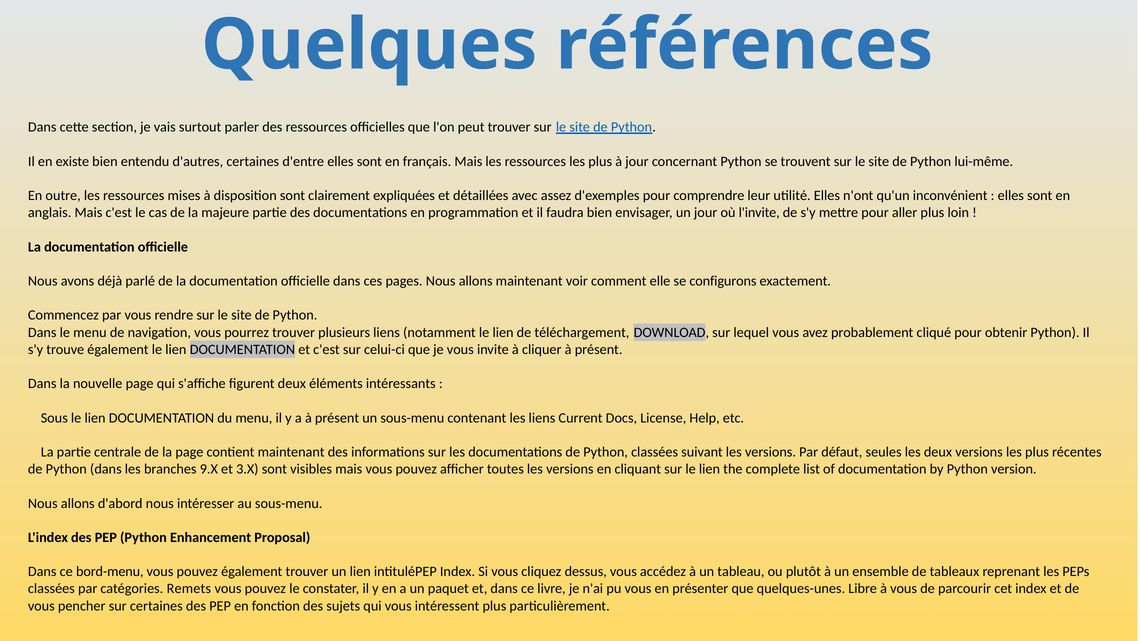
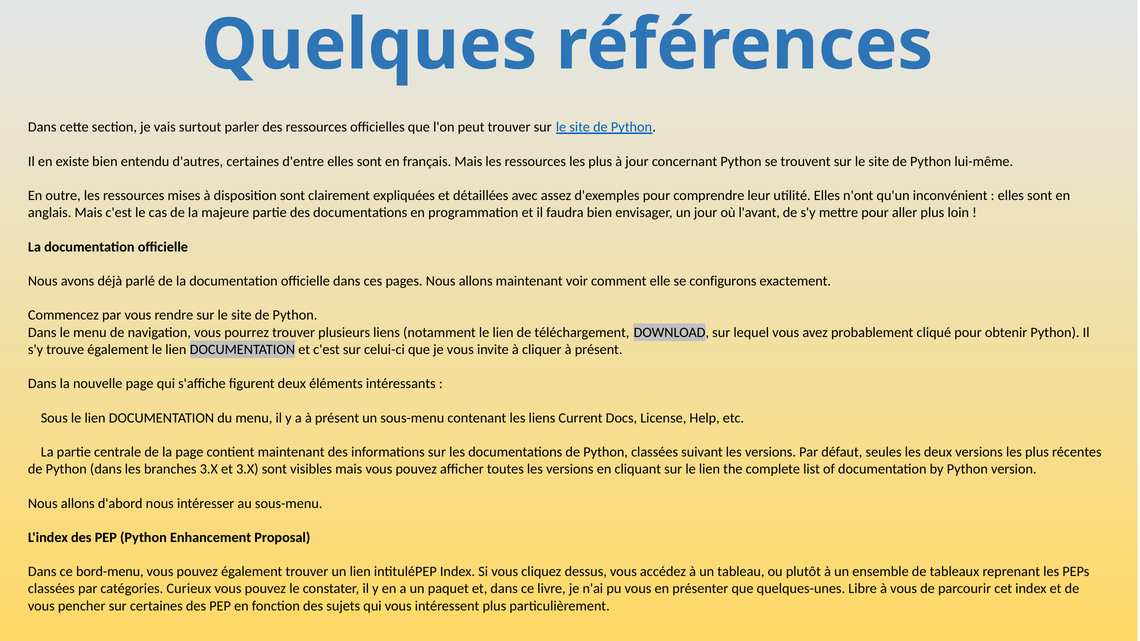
l'invite: l'invite -> l'avant (759, 213)
branches 9.X: 9.X -> 3.X (209, 469)
Remets: Remets -> Curieux (189, 589)
